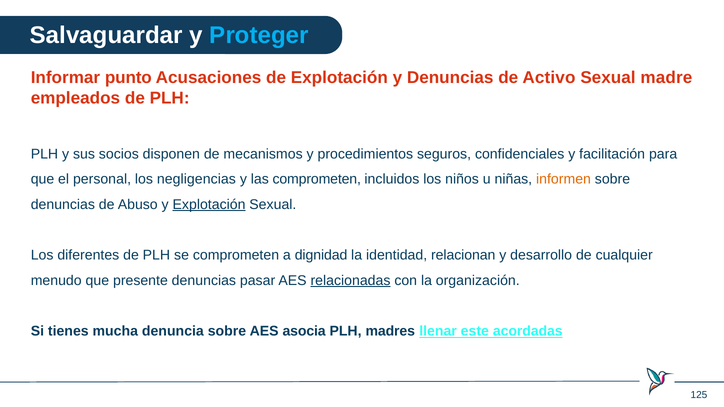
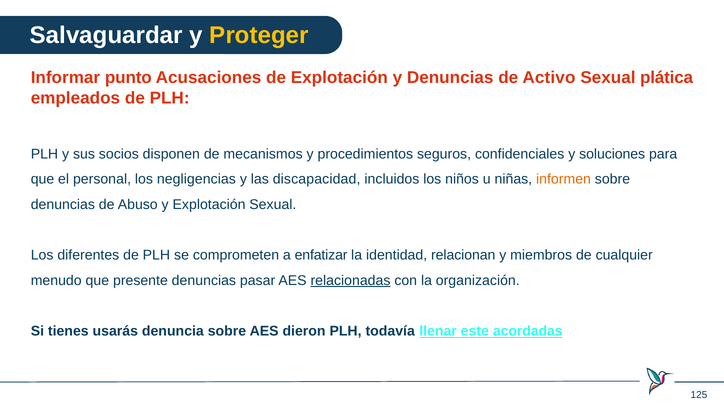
Proteger colour: light blue -> yellow (259, 35)
madre: madre -> plática (667, 78)
facilitación: facilitación -> soluciones (612, 154)
las comprometen: comprometen -> discapacidad (317, 179)
Explotación underline: present -> none (209, 205)
dignidad: dignidad -> enfatizar (321, 255)
desarrollo: desarrollo -> miembros (541, 255)
mucha: mucha -> usarás (115, 331)
asocia: asocia -> dieron (304, 331)
madres: madres -> todavía (390, 331)
